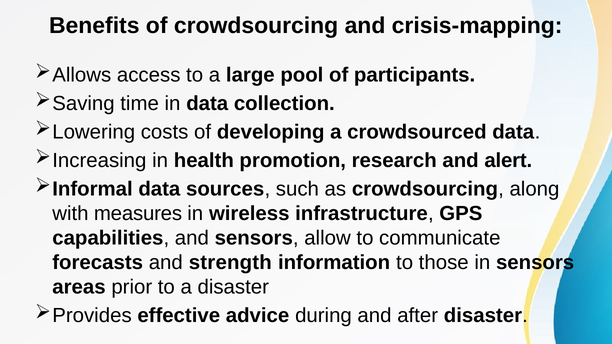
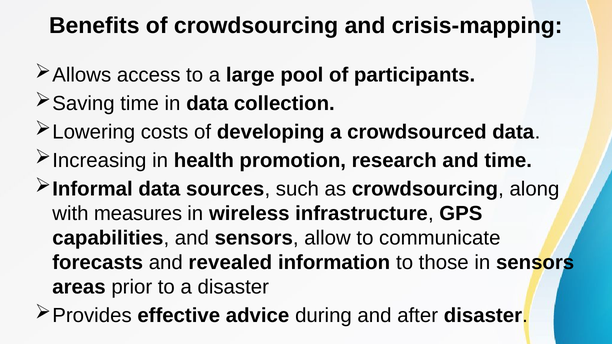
and alert: alert -> time (508, 161)
strength: strength -> revealed (230, 263)
